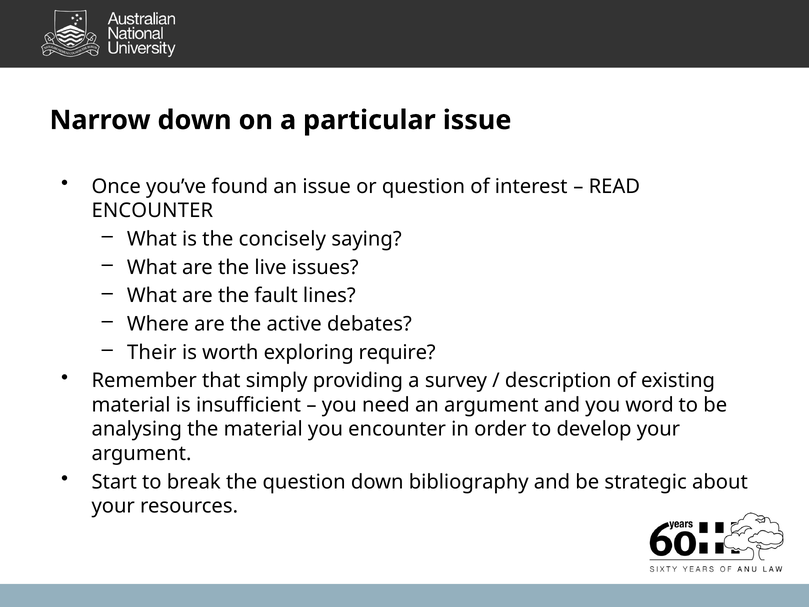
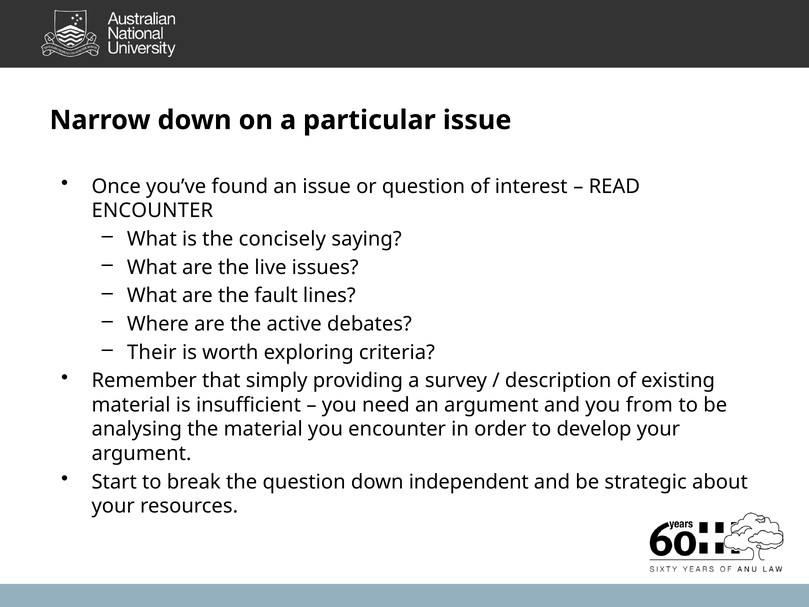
require: require -> criteria (397, 352)
word: word -> from (649, 405)
bibliography: bibliography -> independent (469, 482)
